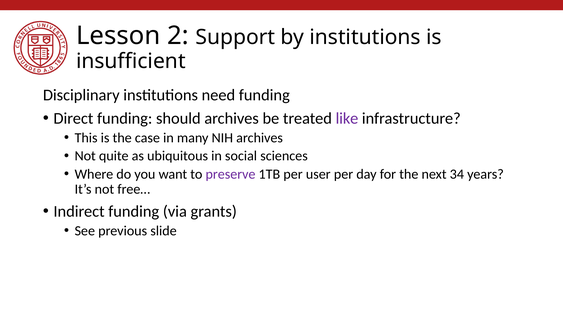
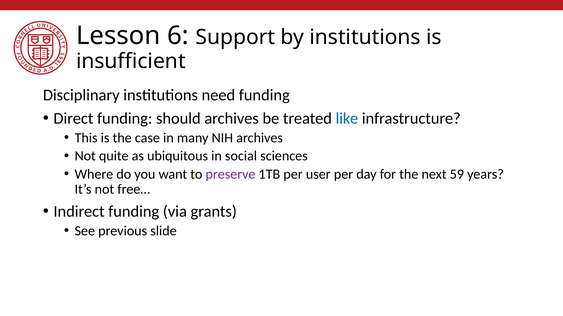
2: 2 -> 6 (178, 36)
like colour: purple -> blue (347, 119)
34: 34 -> 59 (457, 174)
